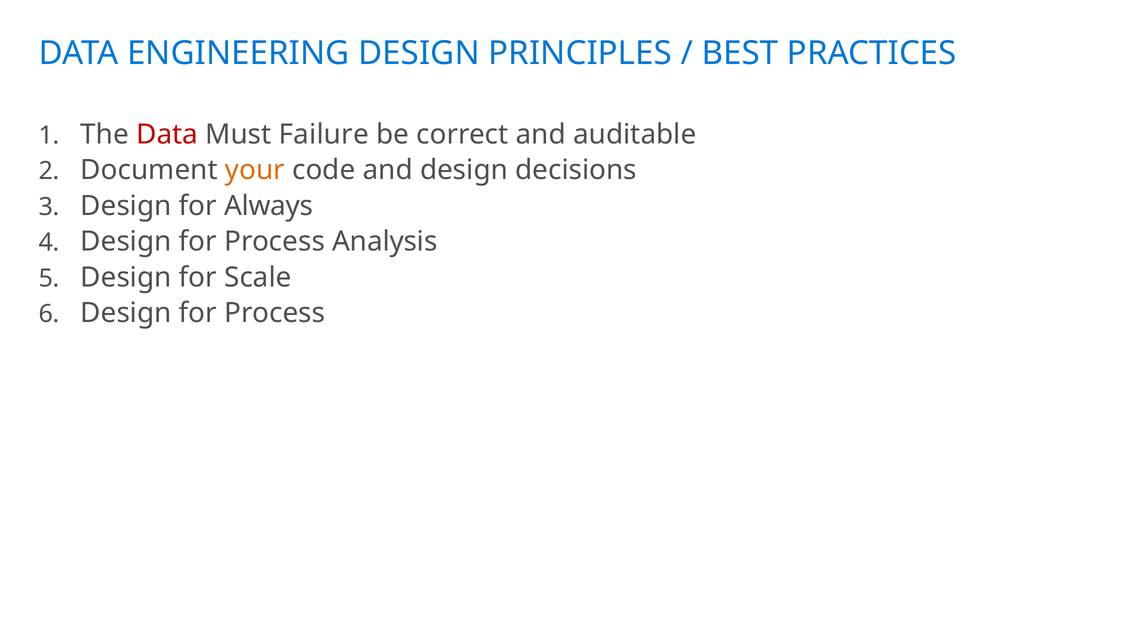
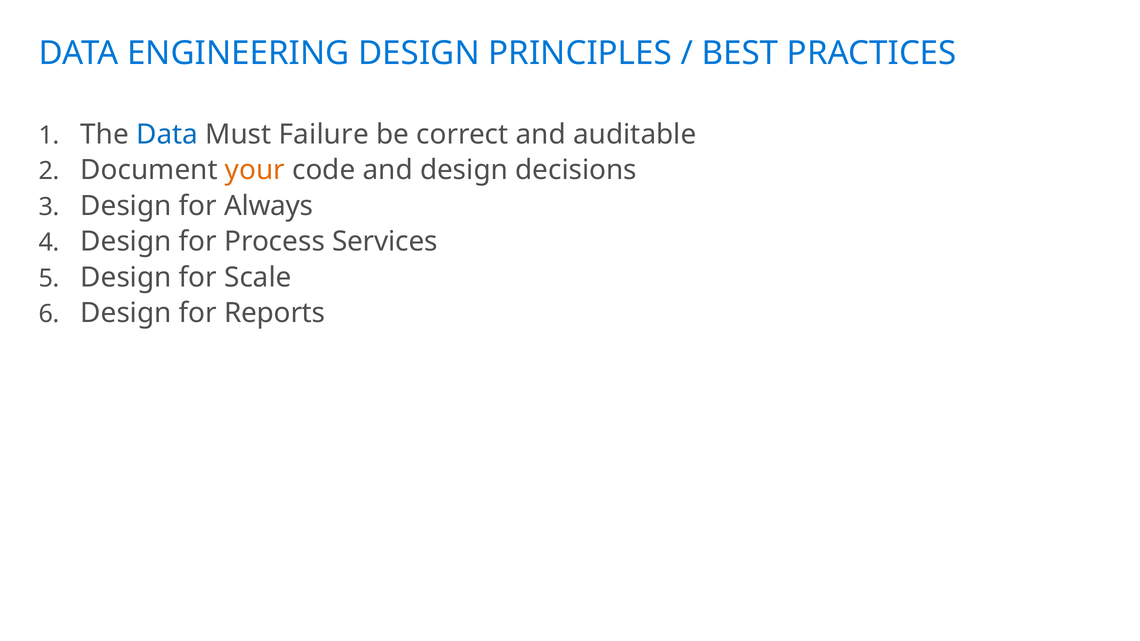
Data colour: red -> blue (167, 134)
Analysis: Analysis -> Services (385, 242)
Process: Process -> Reports (275, 313)
